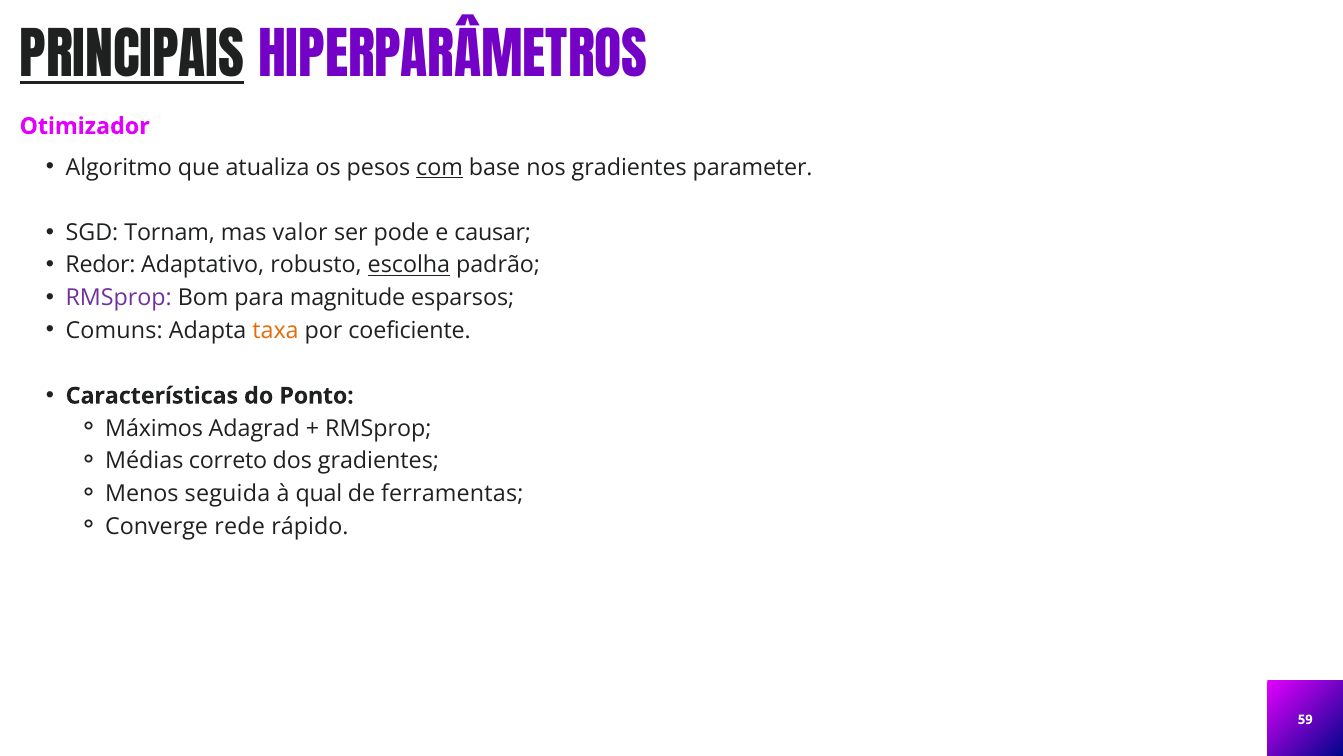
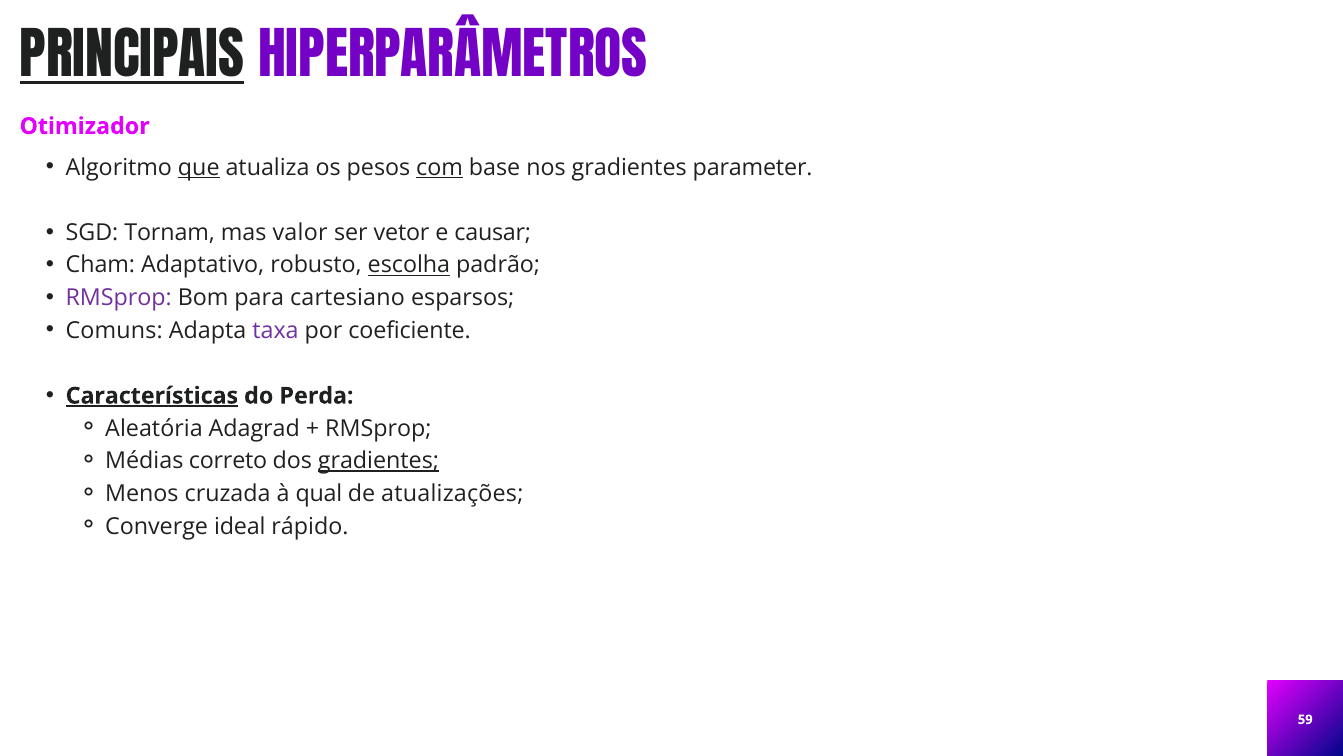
que underline: none -> present (199, 167)
pode: pode -> vetor (402, 232)
Redor: Redor -> Cham (100, 265)
magnitude: magnitude -> cartesiano (347, 298)
taxa colour: orange -> purple (275, 330)
Características underline: none -> present (152, 396)
Ponto: Ponto -> Perda (316, 396)
Máximos: Máximos -> Aleatória (154, 428)
gradientes underline: none -> present (378, 461)
seguida: seguida -> cruzada (228, 493)
ferramentas: ferramentas -> atualizações (452, 493)
rede: rede -> ideal (240, 526)
